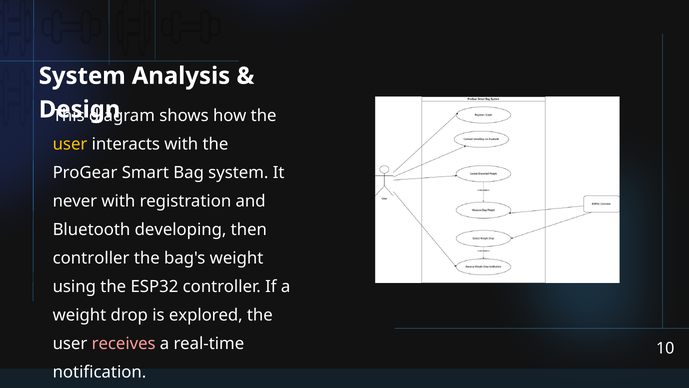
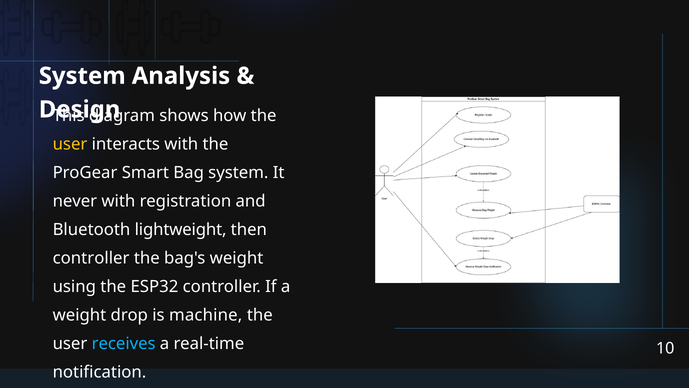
developing: developing -> lightweight (181, 229)
explored: explored -> machine (206, 315)
receives colour: pink -> light blue (124, 343)
